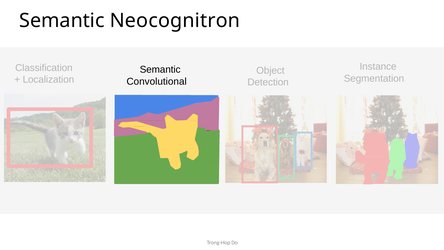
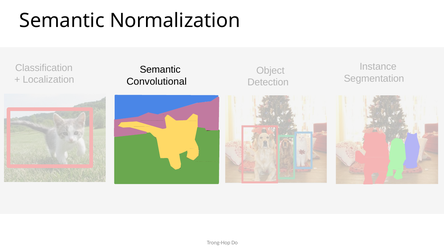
Neocognitron: Neocognitron -> Normalization (175, 21)
